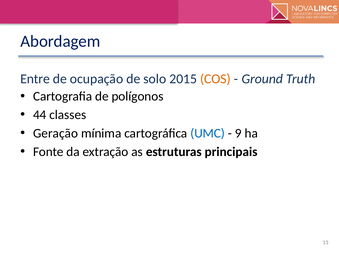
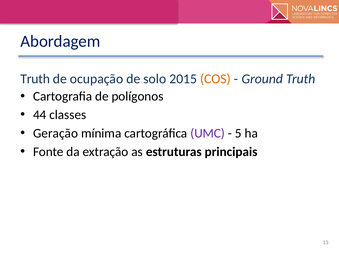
Entre: Entre -> Truth (35, 79)
UMC colour: blue -> purple (208, 133)
9: 9 -> 5 (238, 133)
